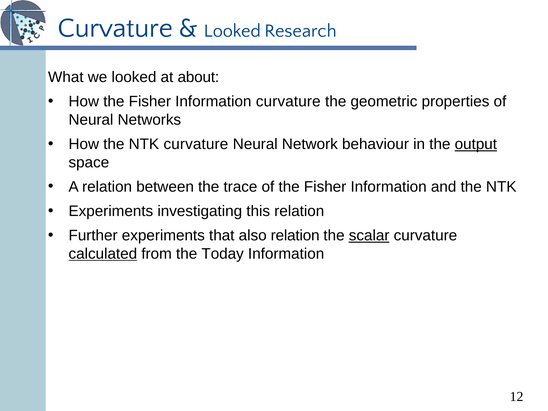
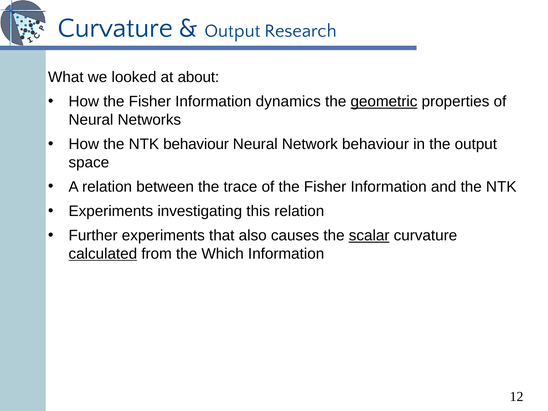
Looked: Looked -> Output (232, 31)
Information curvature: curvature -> dynamics (288, 102)
geometric underline: none -> present (384, 102)
NTK curvature: curvature -> behaviour (196, 144)
output underline: present -> none (476, 144)
also relation: relation -> causes (295, 236)
Today: Today -> Which (223, 254)
